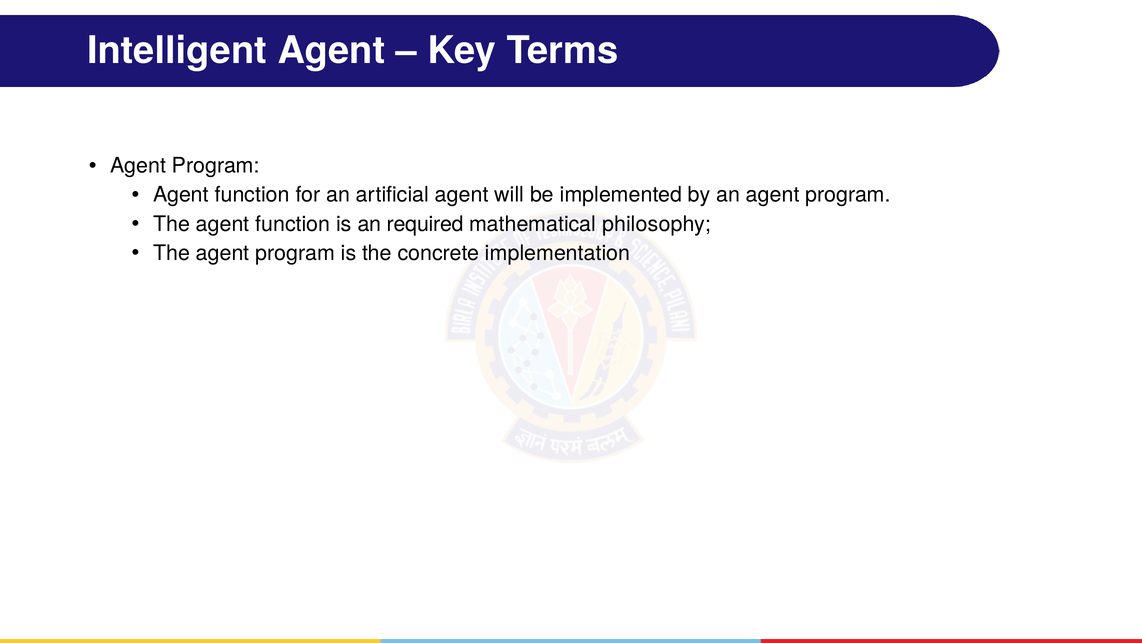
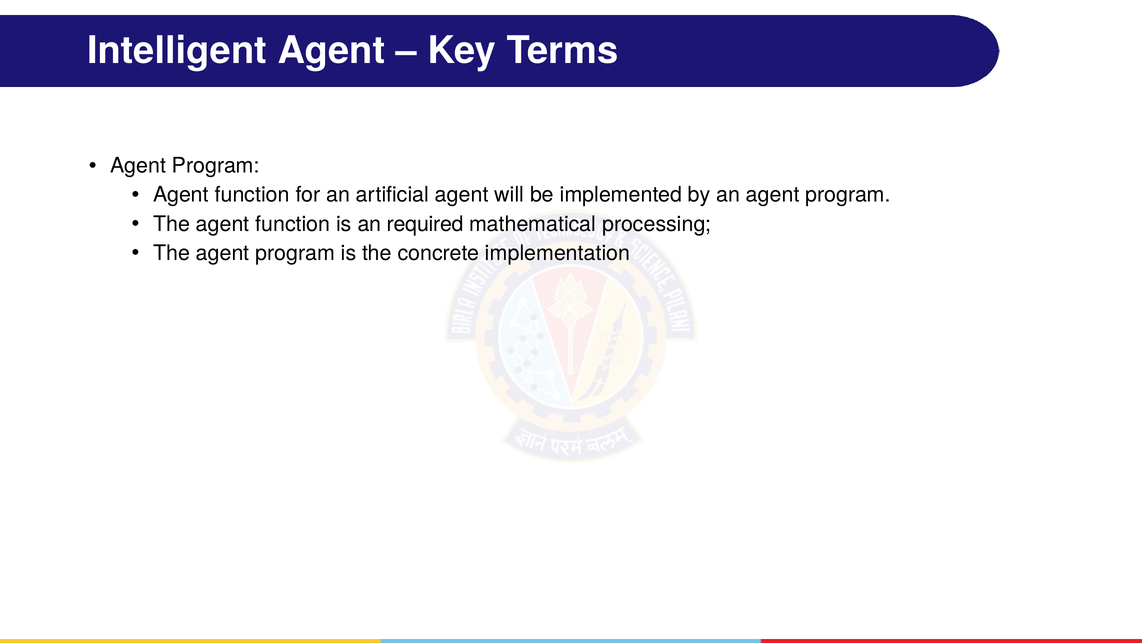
philosophy: philosophy -> processing (657, 224)
